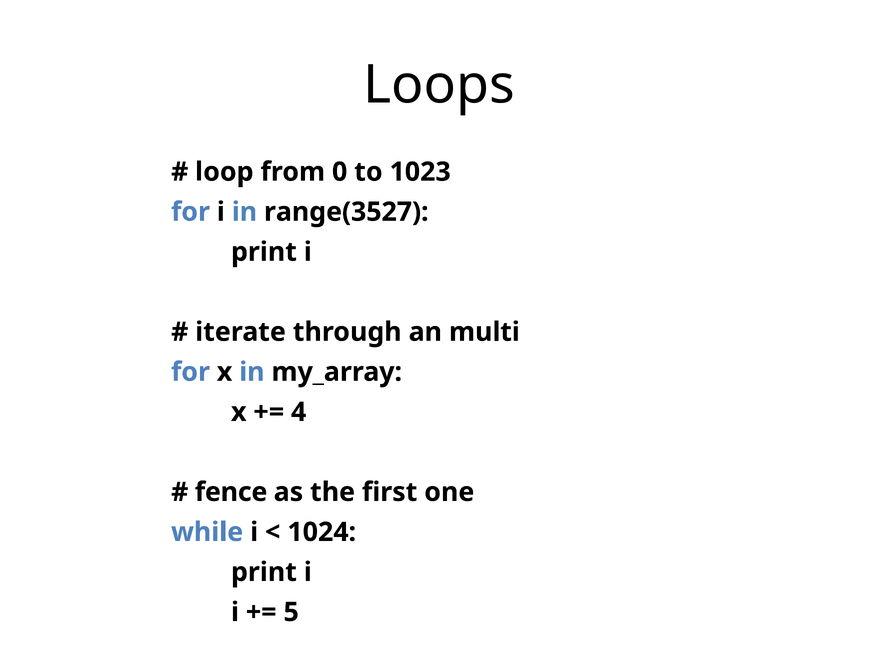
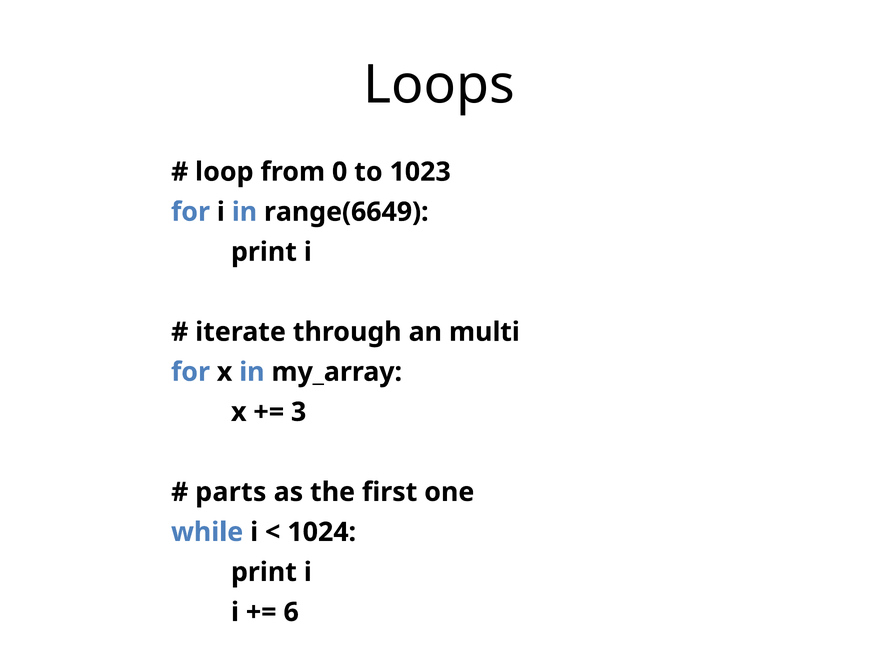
range(3527: range(3527 -> range(6649 (346, 212)
4: 4 -> 3 (299, 412)
fence: fence -> parts (231, 492)
5: 5 -> 6 (291, 612)
